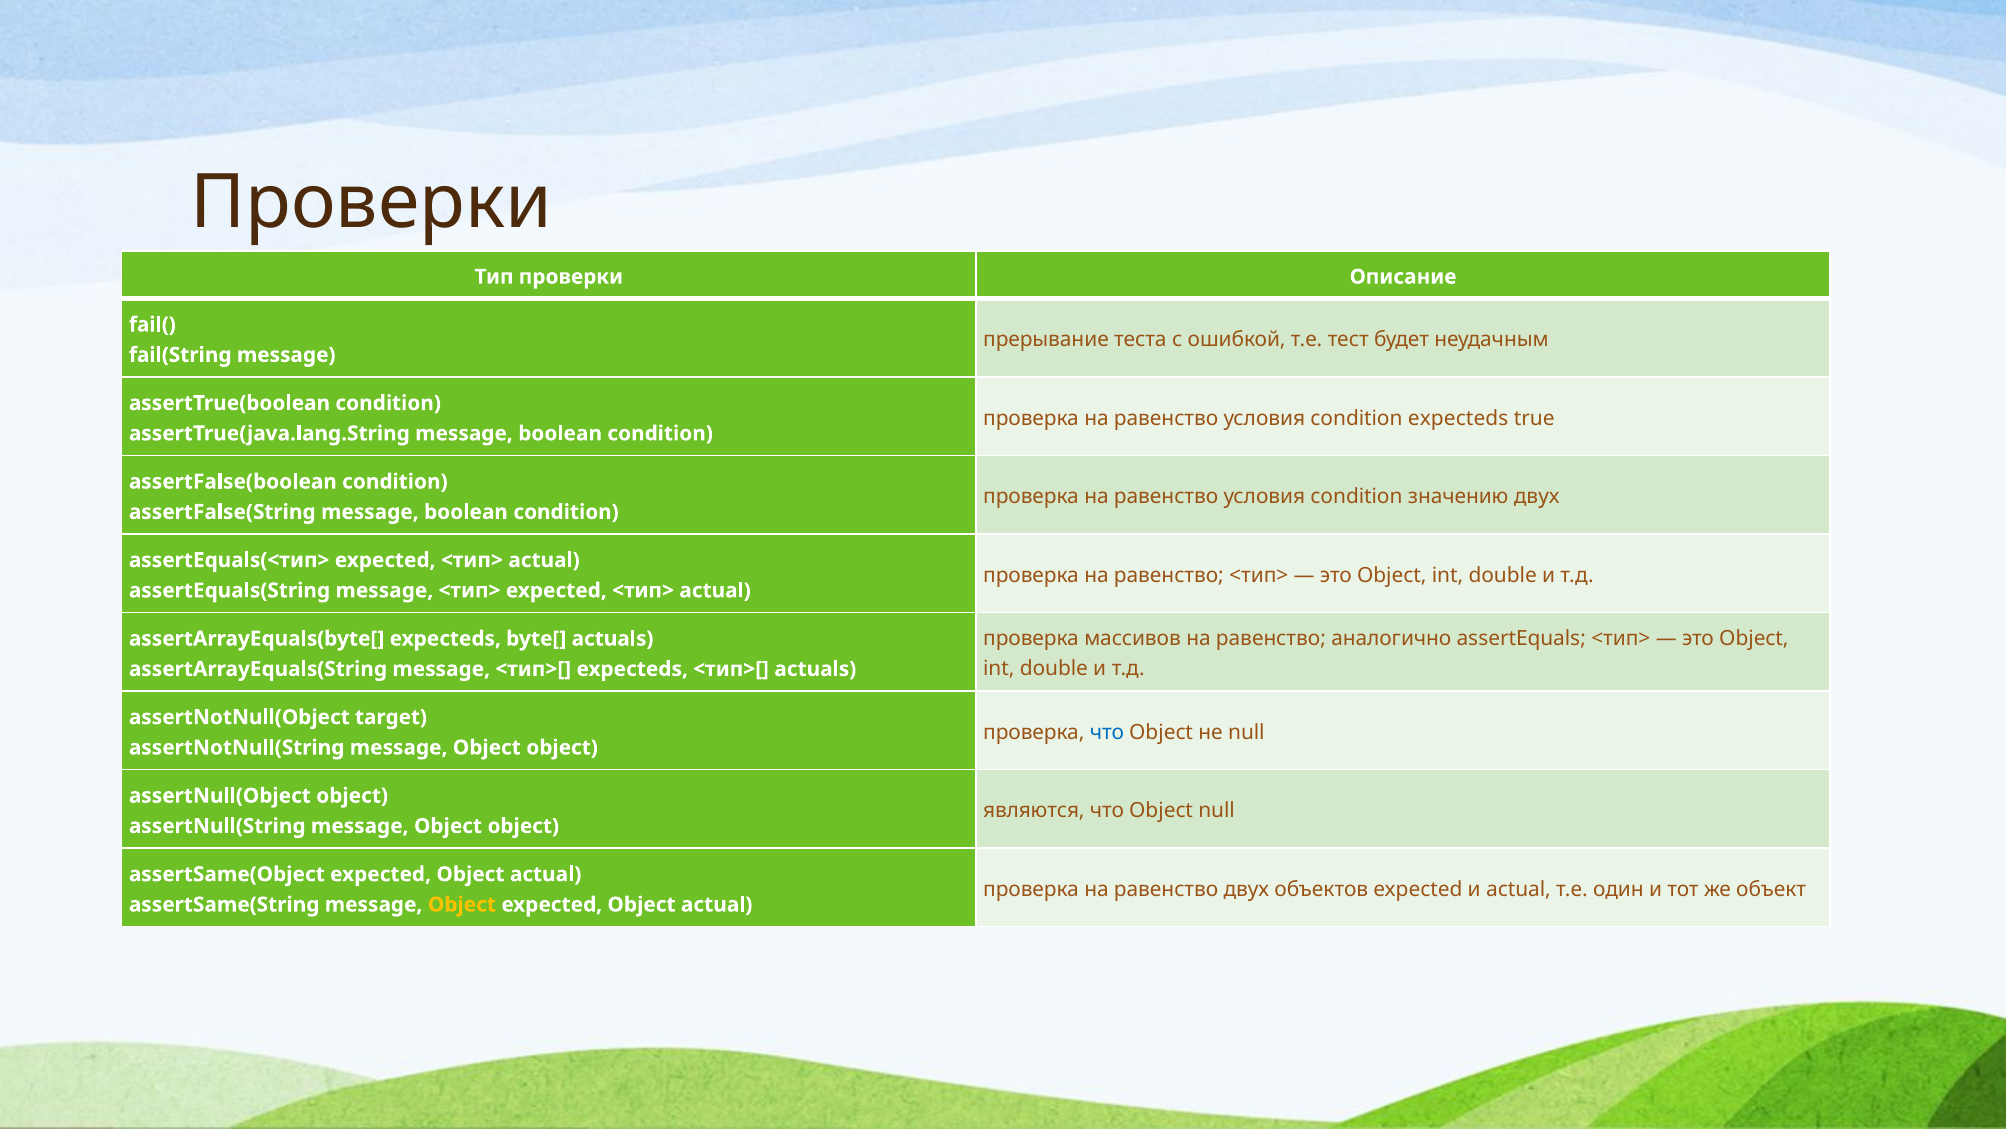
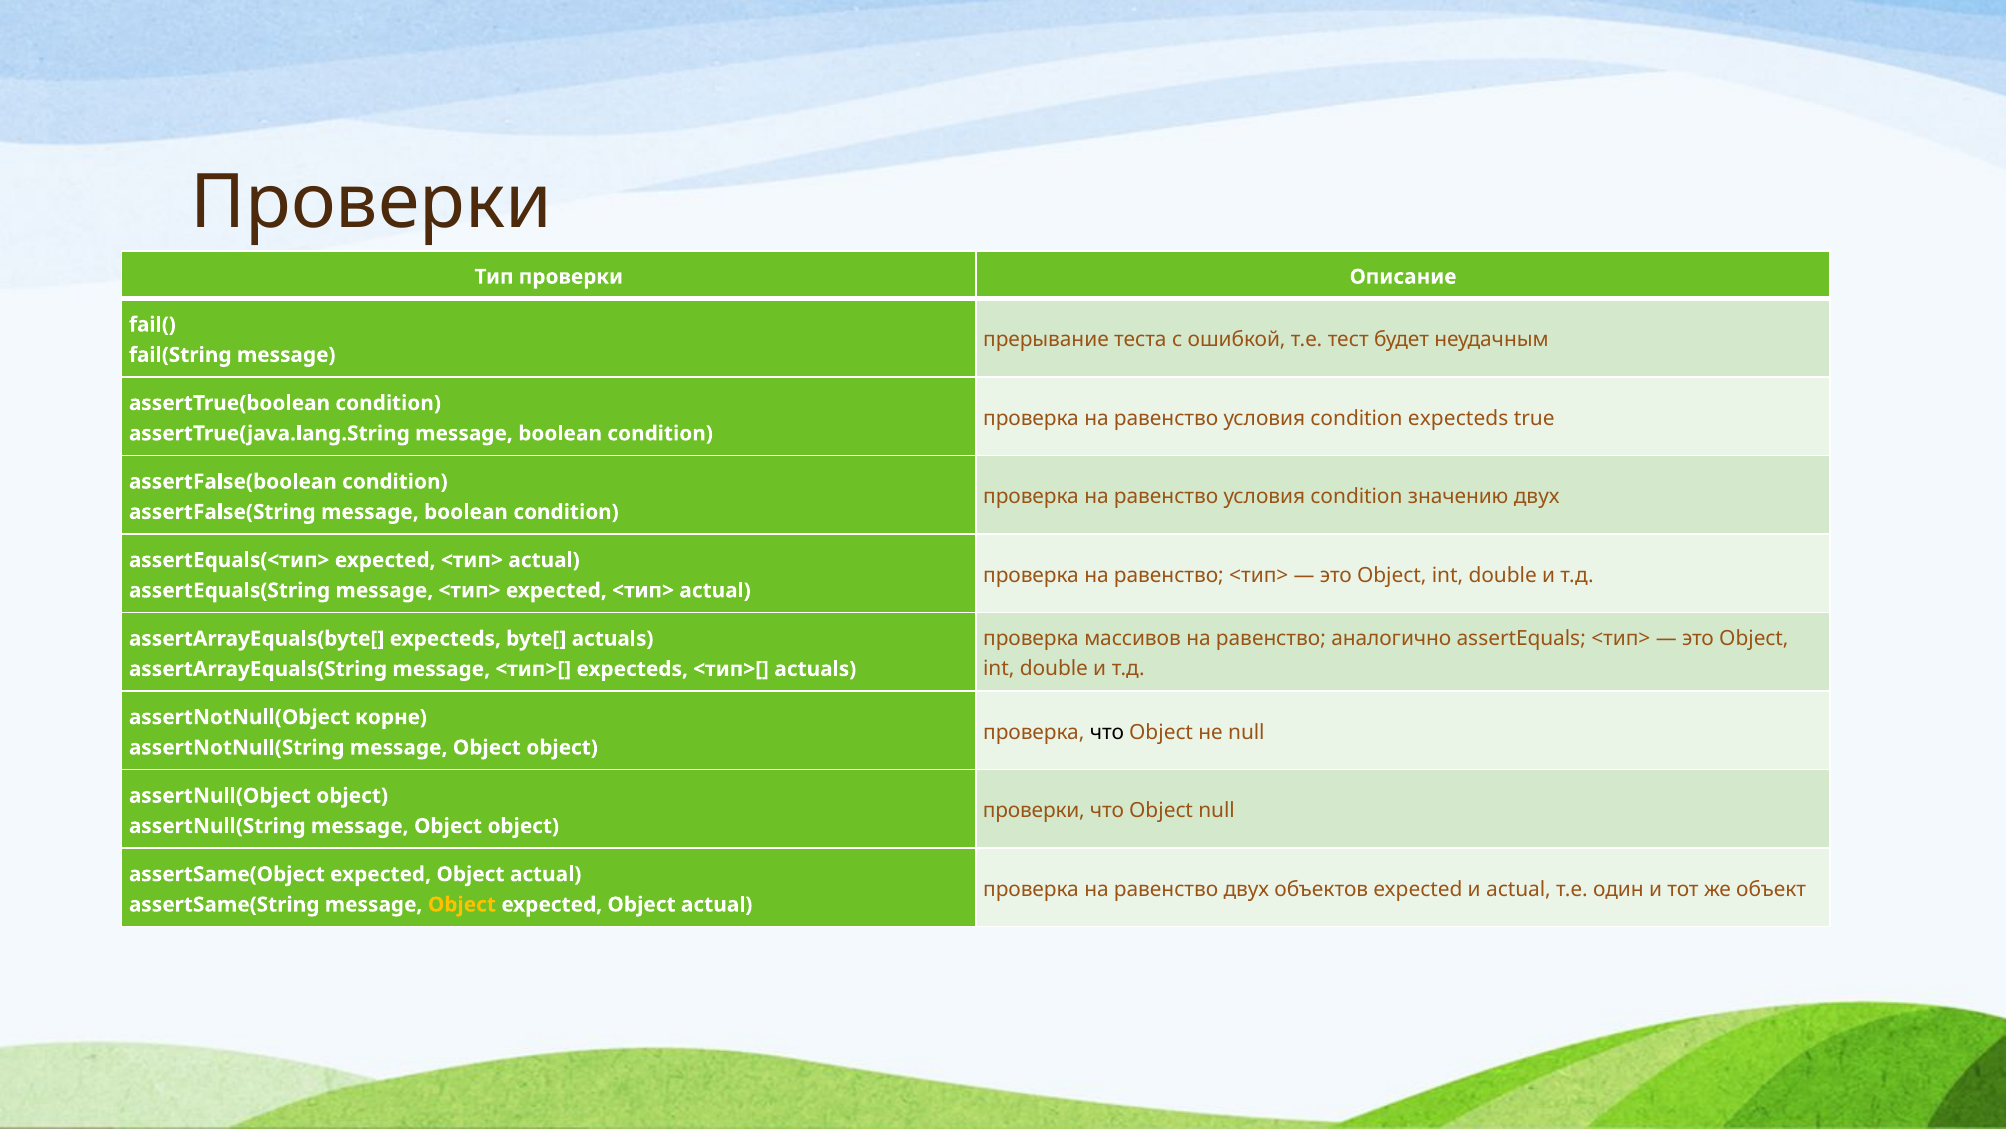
target: target -> корне (391, 717)
что colour: blue -> black (1107, 732)
являются: являются -> проверки (1034, 810)
